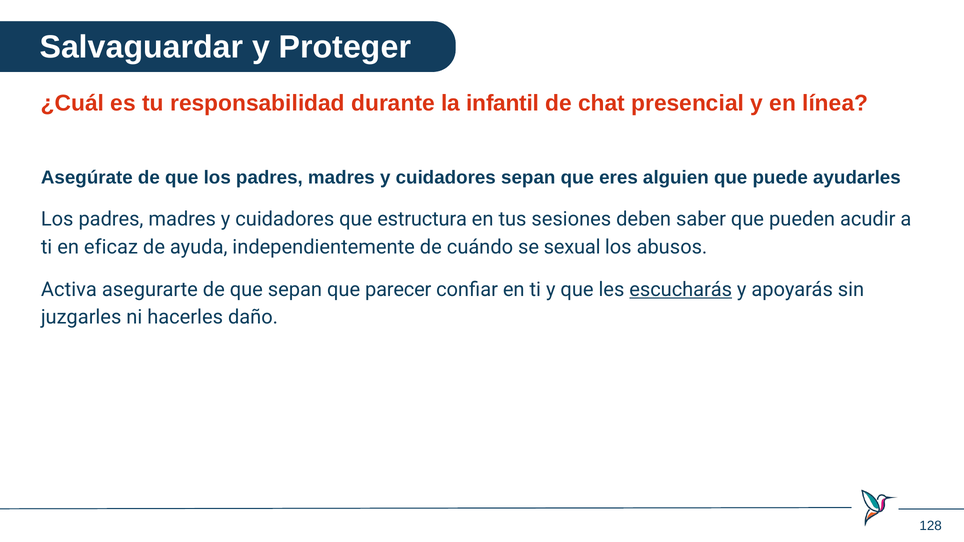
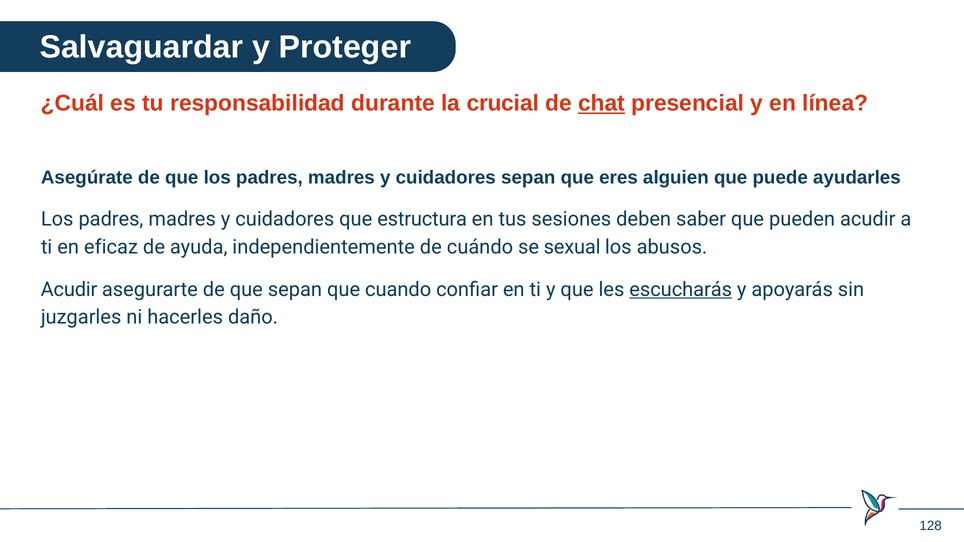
infantil: infantil -> crucial (503, 103)
chat underline: none -> present (601, 103)
Activa: Activa -> Acudir (69, 290)
parecer: parecer -> cuando (398, 290)
